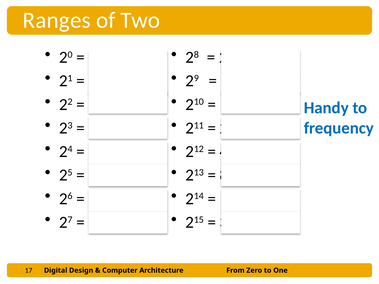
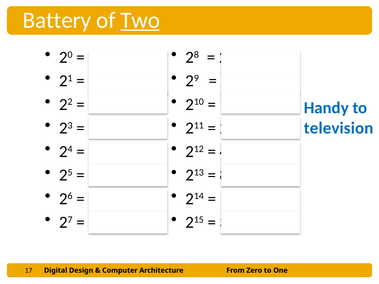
Ranges: Ranges -> Battery (57, 20)
Two underline: none -> present (140, 20)
frequency: frequency -> television (339, 128)
